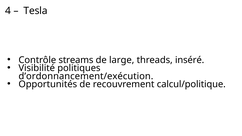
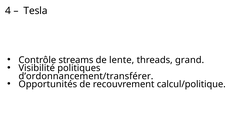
large: large -> lente (122, 60)
inséré: inséré -> grand (190, 60)
d’ordonnancement/exécution: d’ordonnancement/exécution -> d’ordonnancement/transférer (86, 76)
